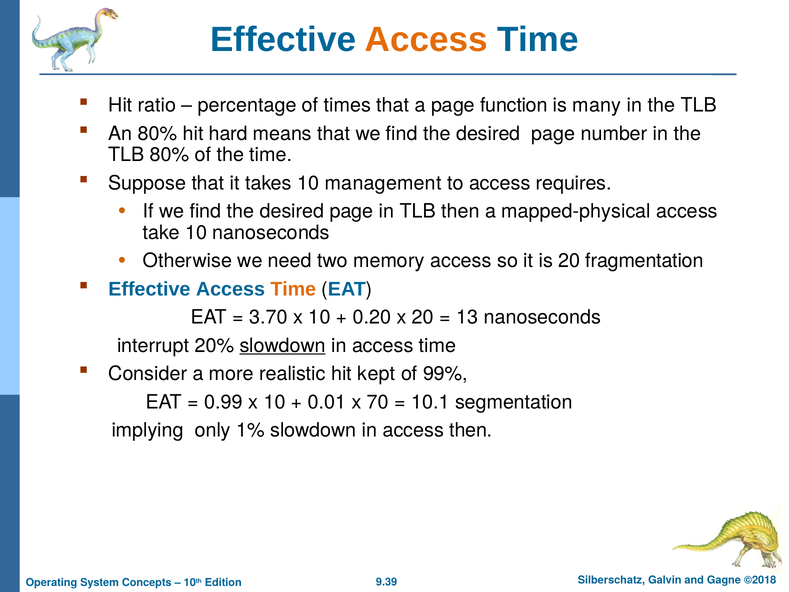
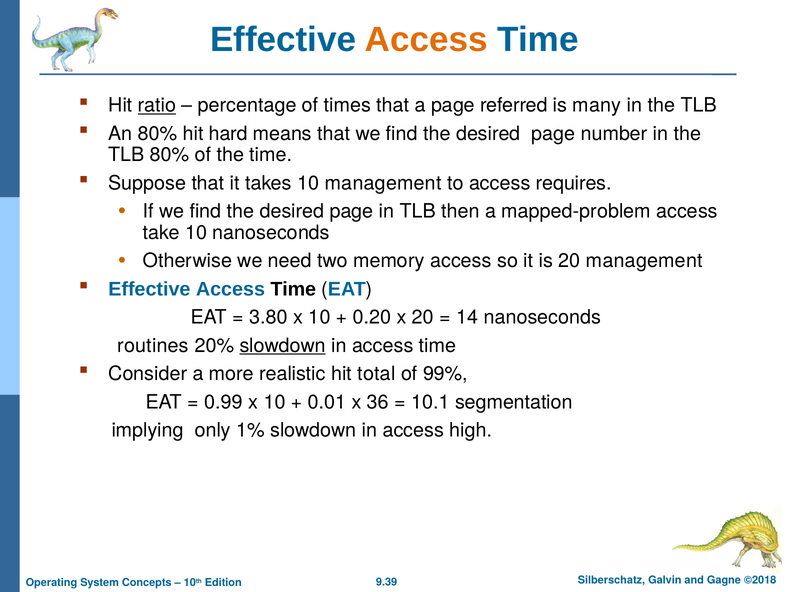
ratio underline: none -> present (157, 105)
function: function -> referred (514, 105)
mapped-physical: mapped-physical -> mapped-problem (576, 211)
20 fragmentation: fragmentation -> management (644, 261)
Time colour: orange -> black (293, 289)
3.70: 3.70 -> 3.80 (269, 317)
13: 13 -> 14 (467, 317)
interrupt: interrupt -> routines (153, 345)
kept: kept -> total (376, 374)
70: 70 -> 36 (378, 402)
access then: then -> high (471, 430)
